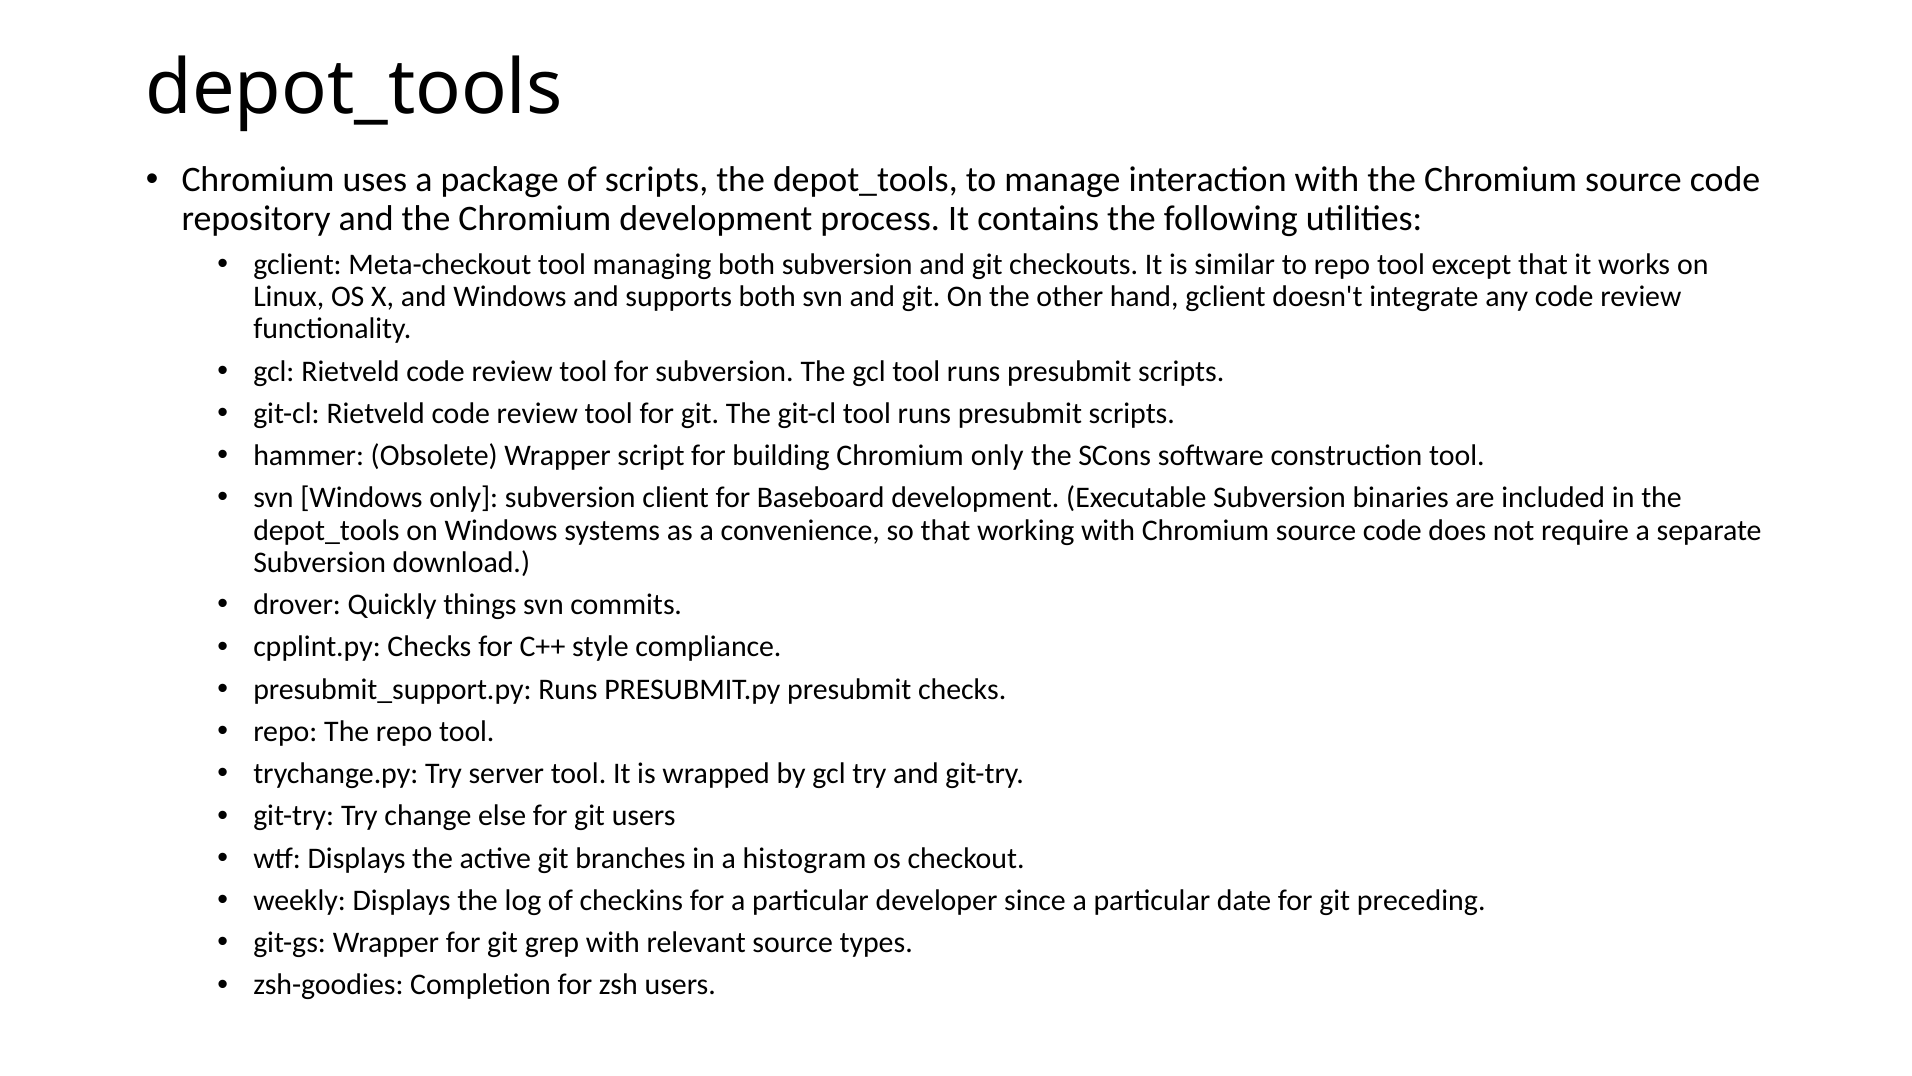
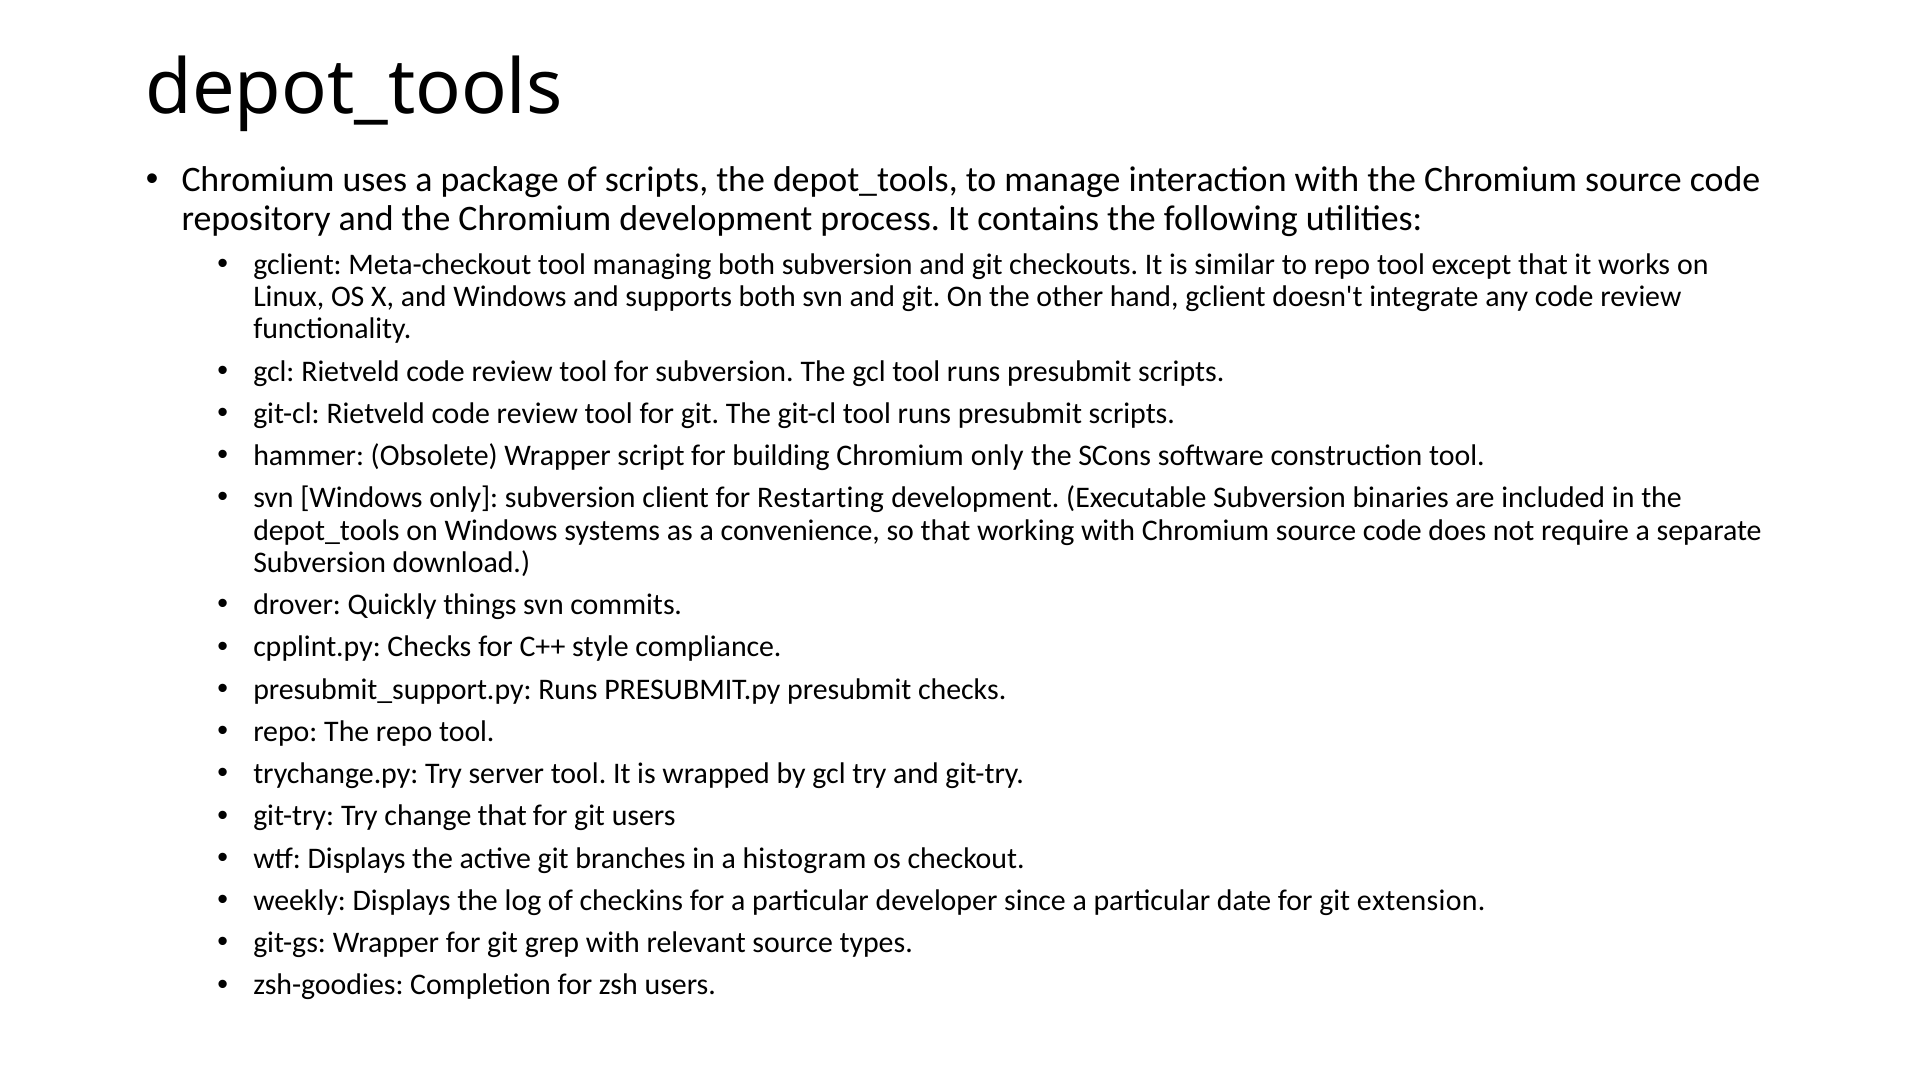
Baseboard: Baseboard -> Restarting (821, 498)
change else: else -> that (502, 816)
preceding: preceding -> extension (1421, 900)
